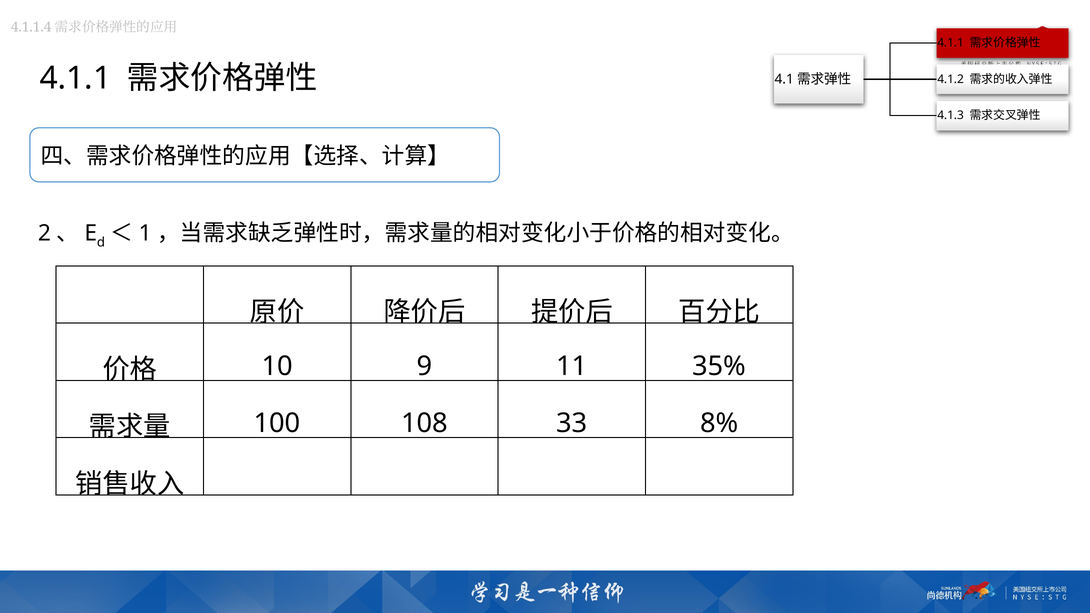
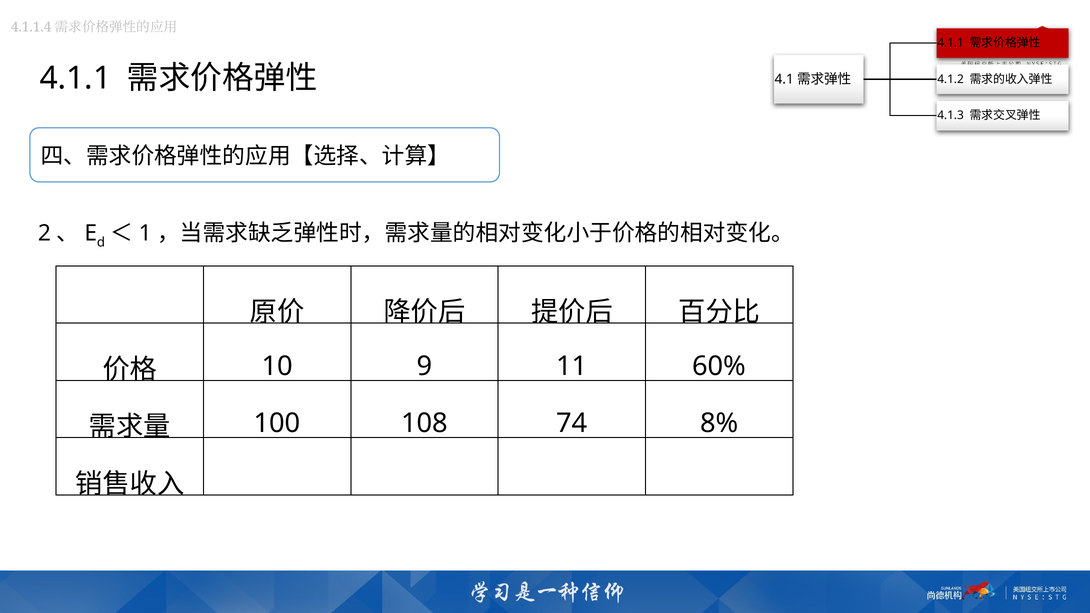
35%: 35% -> 60% (719, 366)
33: 33 -> 74 (572, 423)
